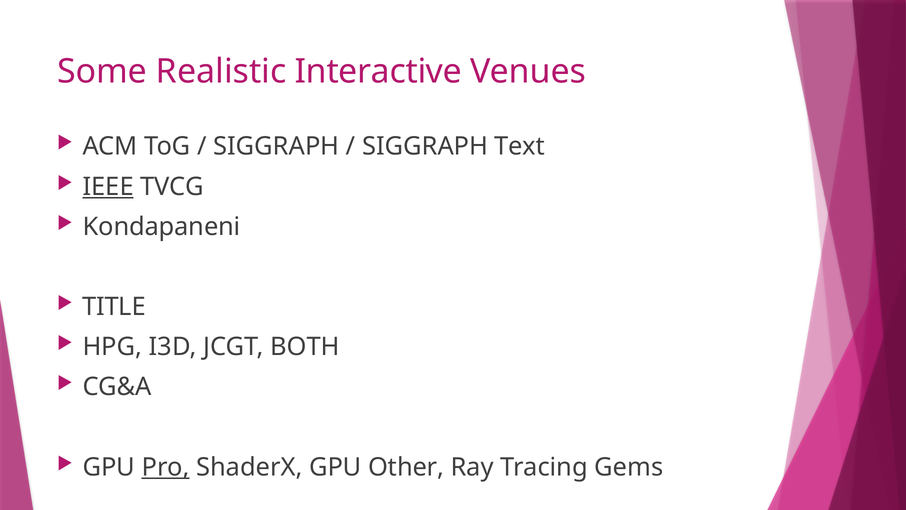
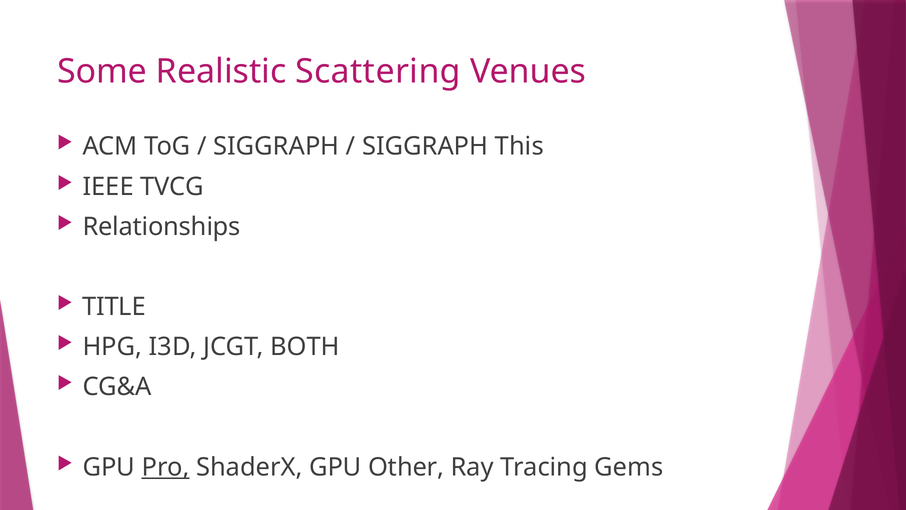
Interactive: Interactive -> Scattering (378, 71)
Text: Text -> This (519, 146)
IEEE underline: present -> none (108, 186)
Kondapaneni: Kondapaneni -> Relationships (162, 226)
